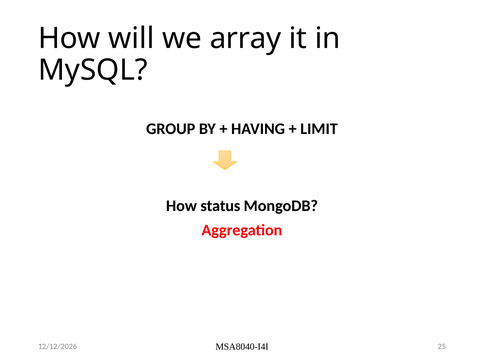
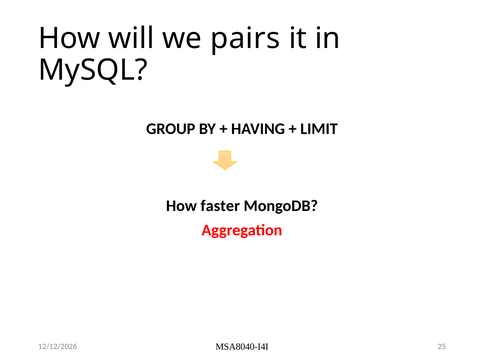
array: array -> pairs (245, 38)
status: status -> faster (220, 206)
